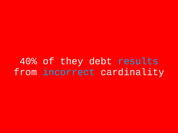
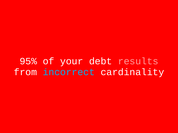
40%: 40% -> 95% (28, 61)
they: they -> your (72, 61)
results colour: light blue -> pink (138, 61)
